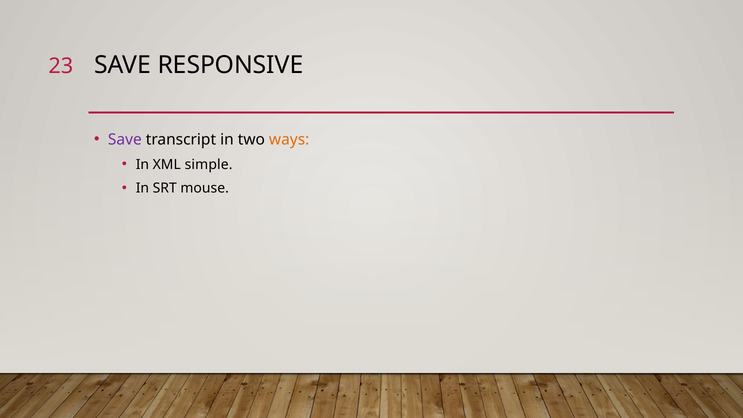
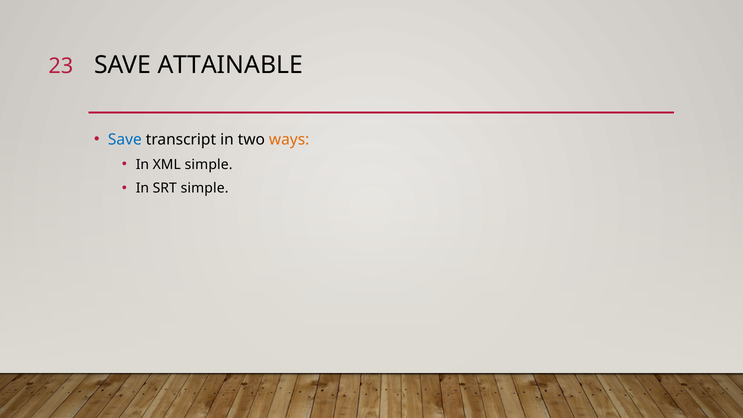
RESPONSIVE: RESPONSIVE -> ATTAINABLE (230, 65)
Save colour: purple -> blue (125, 140)
SRT mouse: mouse -> simple (205, 188)
